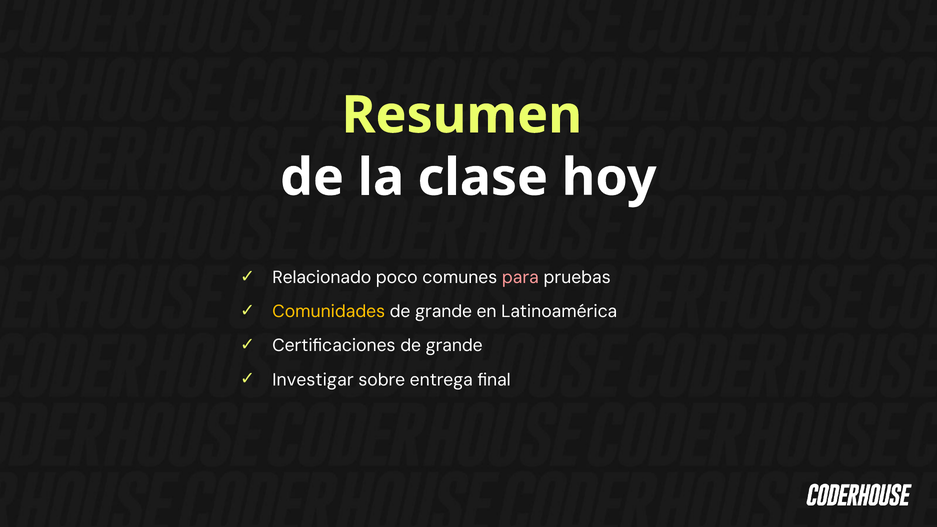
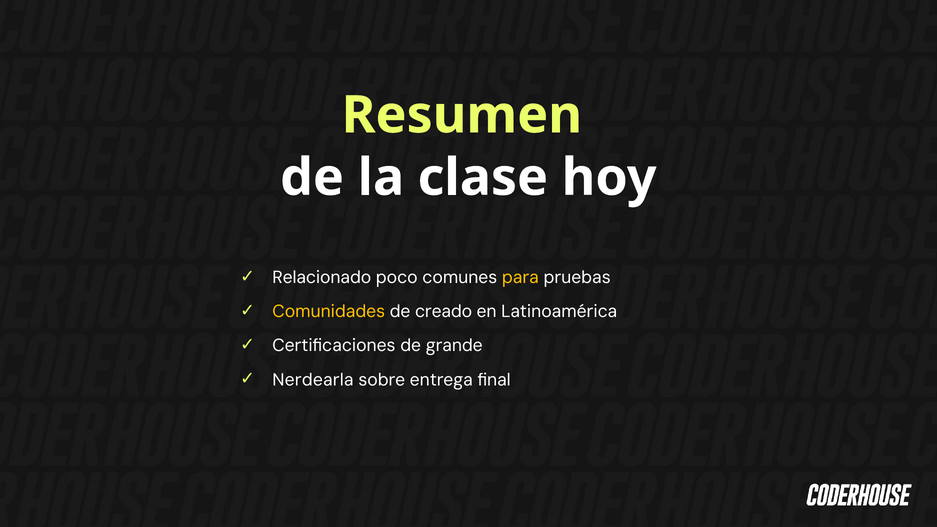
para colour: pink -> yellow (520, 278)
grande: grande -> creado (444, 312)
Investigar: Investigar -> Nerdearla (313, 380)
